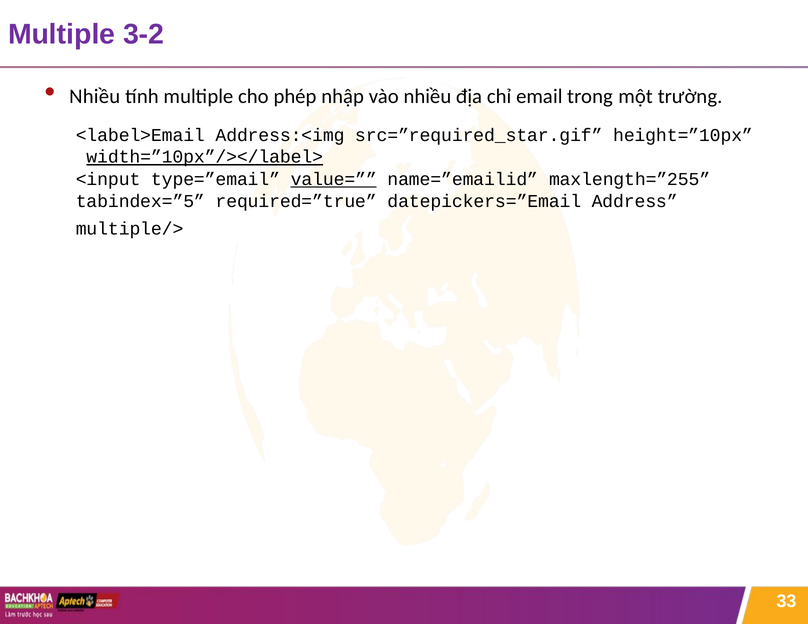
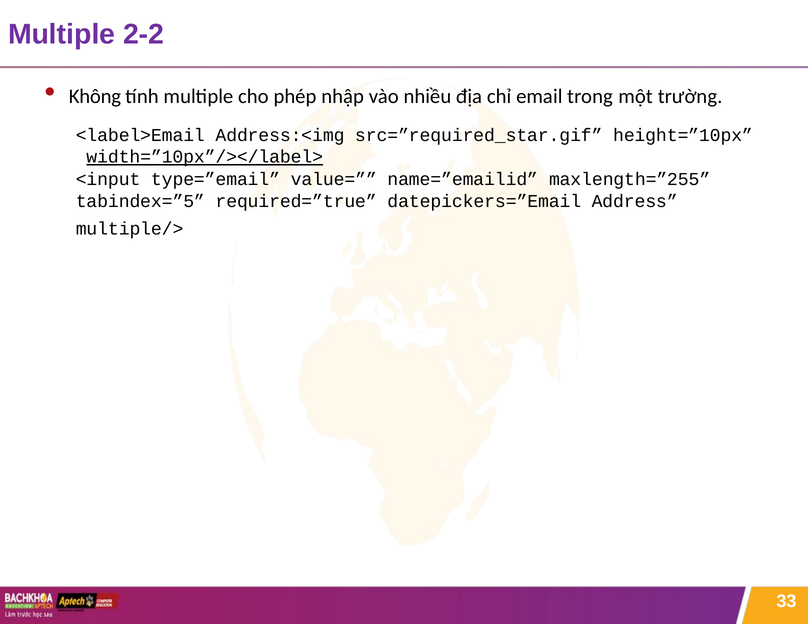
3-2: 3-2 -> 2-2 (144, 34)
Nhiều: Nhiều -> Không (95, 97)
value= underline: present -> none (334, 179)
